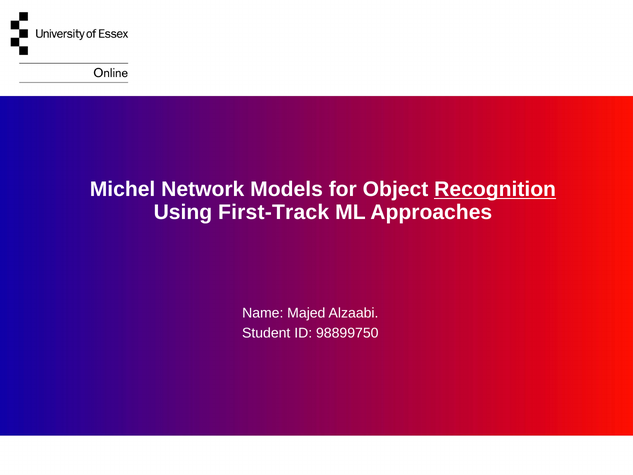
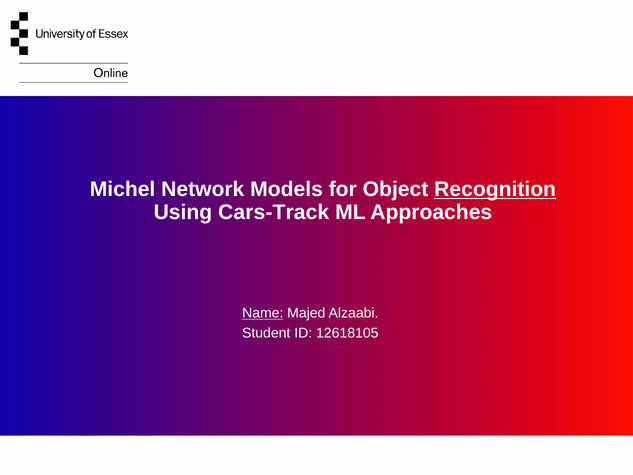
First-Track: First-Track -> Cars-Track (274, 212)
Name underline: none -> present (263, 313)
98899750: 98899750 -> 12618105 (347, 333)
